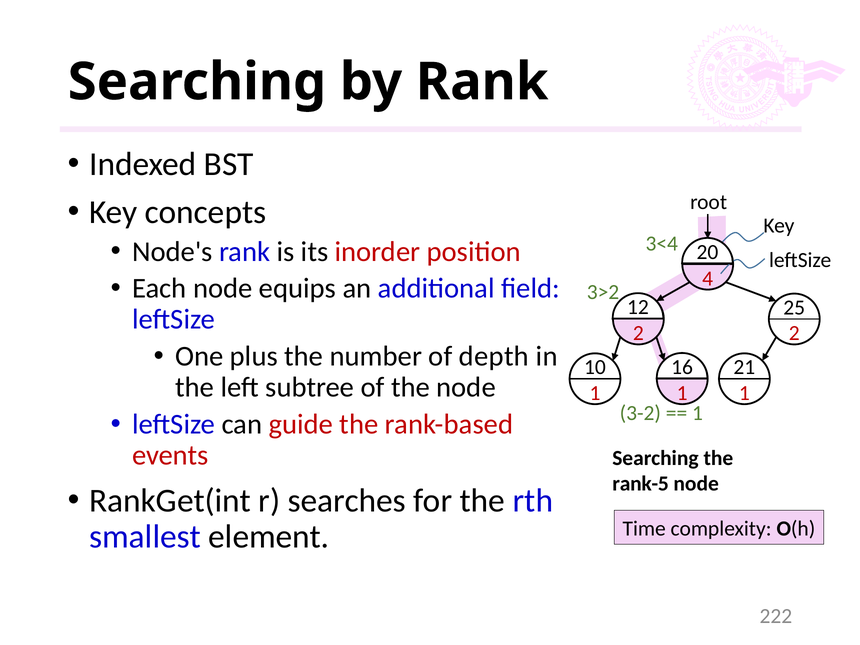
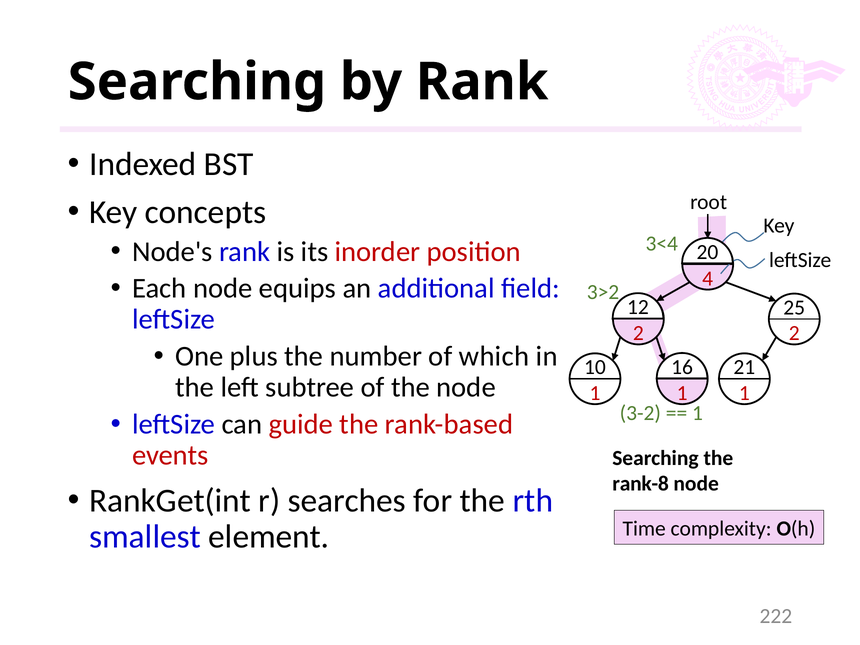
depth: depth -> which (494, 356)
rank-5: rank-5 -> rank-8 (641, 484)
